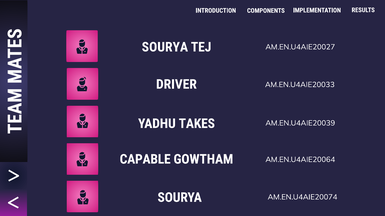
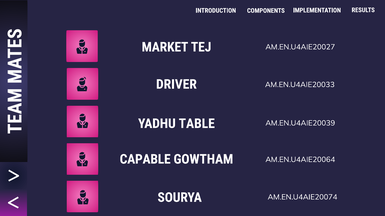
SOURYA: SOURYA -> MARKET (165, 47)
TAKES: TAKES -> TABLE (197, 124)
